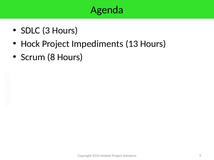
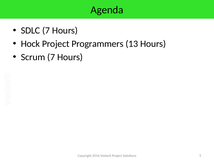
SDLC 3: 3 -> 7 (46, 31)
Impediments: Impediments -> Programmers (97, 44)
Scrum 8: 8 -> 7 (51, 57)
